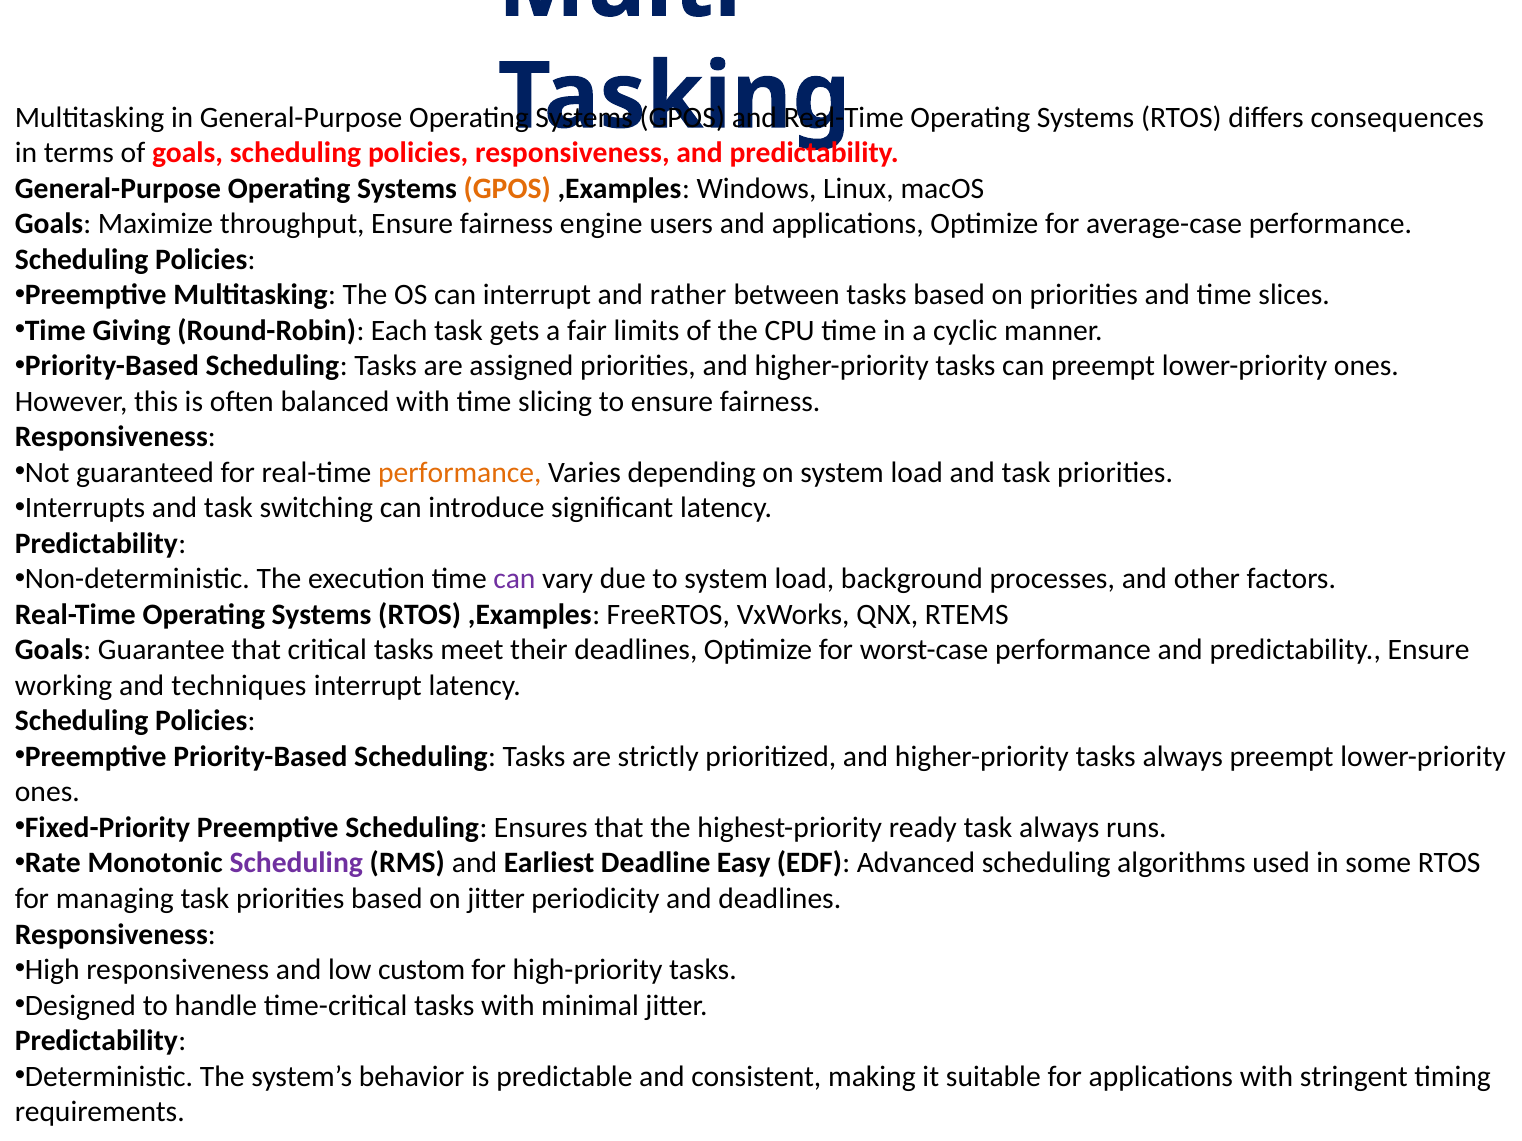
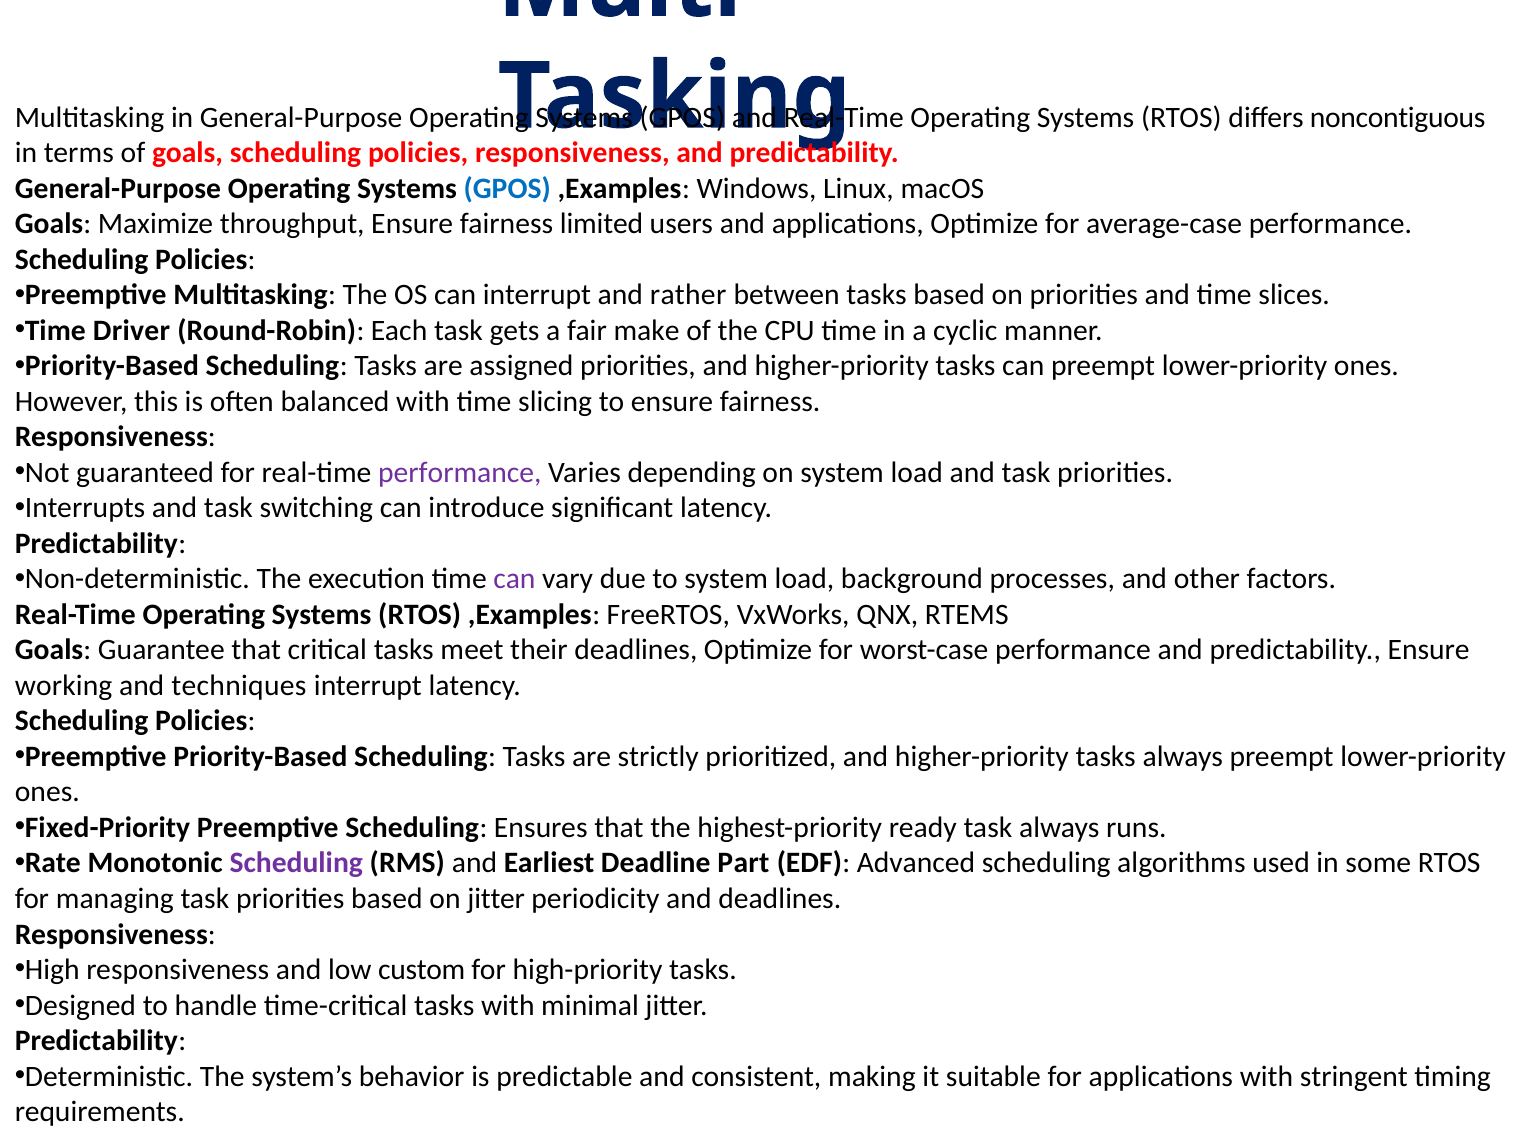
consequences: consequences -> noncontiguous (1398, 117)
GPOS colour: orange -> blue (507, 188)
engine: engine -> limited (602, 224)
Giving: Giving -> Driver (132, 331)
limits: limits -> make (647, 331)
performance colour: orange -> purple (460, 473)
Easy: Easy -> Part (743, 864)
